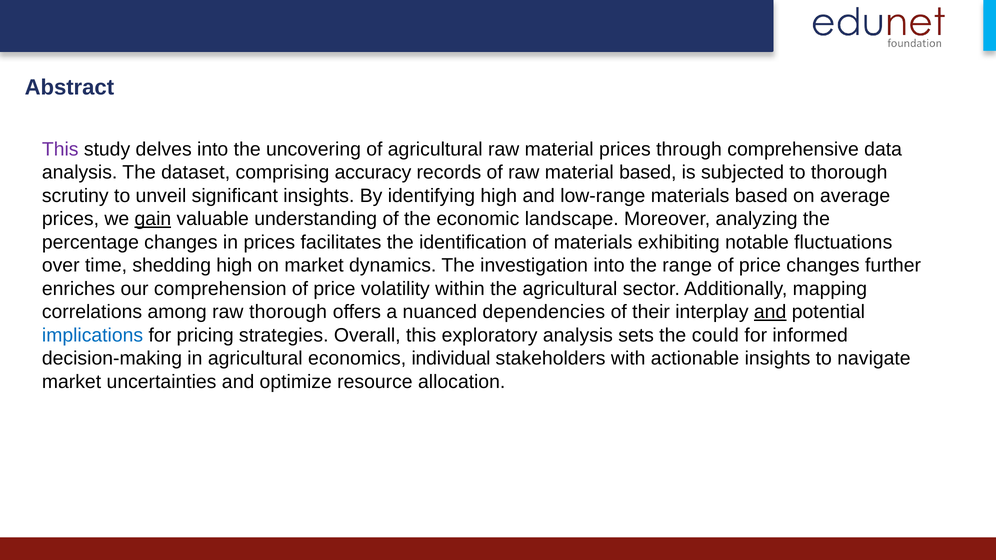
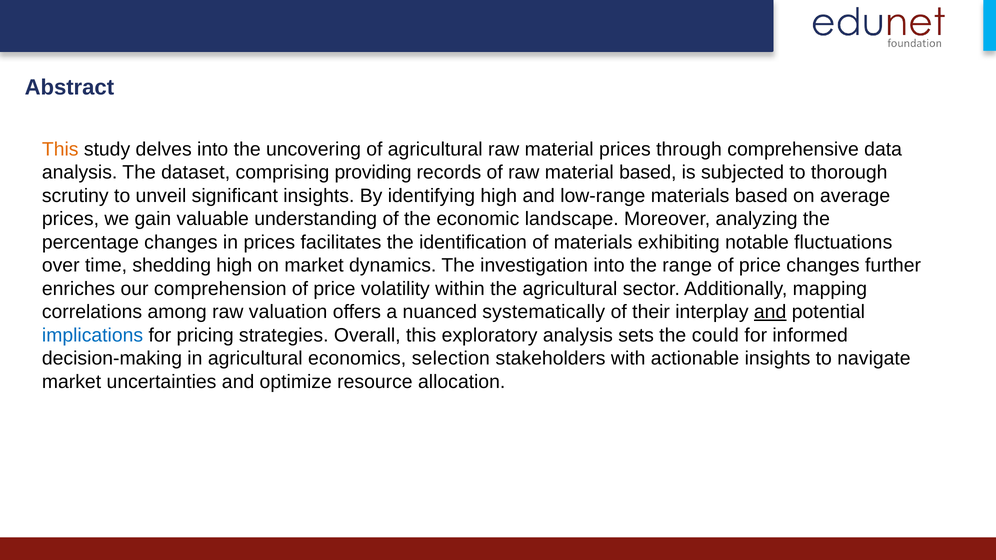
This colour: purple -> orange (60, 149)
accuracy: accuracy -> providing (373, 173)
gain underline: present -> none (153, 219)
raw thorough: thorough -> valuation (288, 312)
dependencies: dependencies -> systematically (544, 312)
individual: individual -> selection (451, 359)
